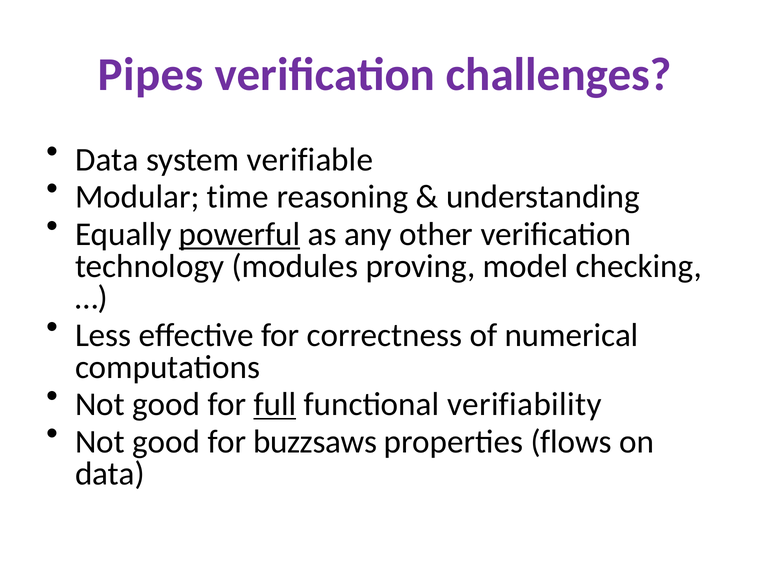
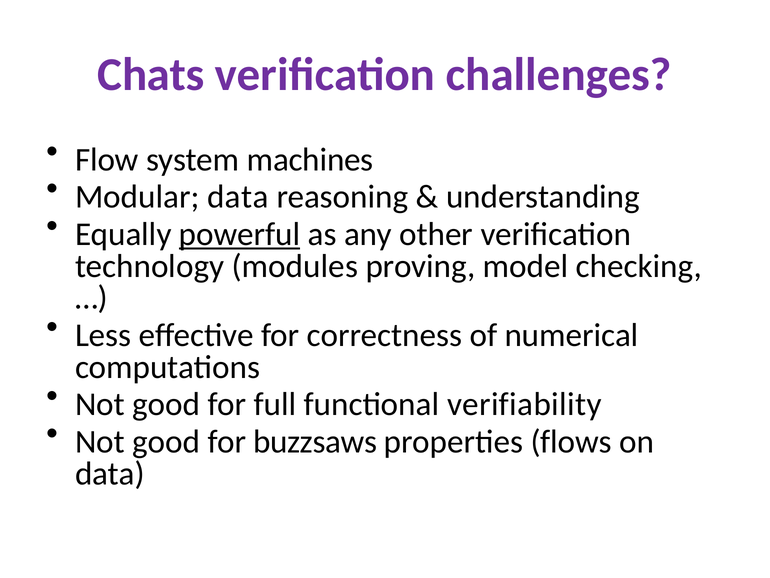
Pipes: Pipes -> Chats (151, 75)
Data: Data -> Flow (107, 159)
verifiable: verifiable -> machines (310, 159)
Modular time: time -> data (238, 197)
full underline: present -> none (275, 404)
